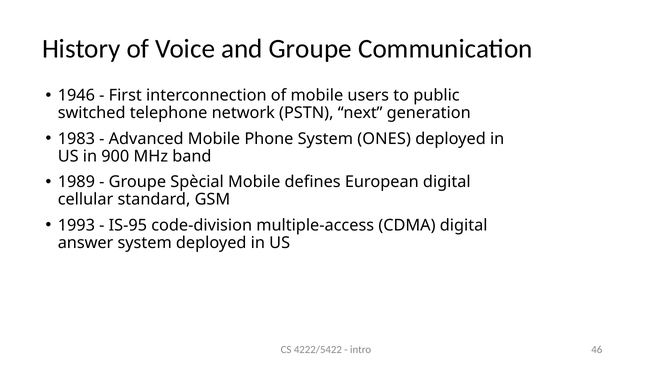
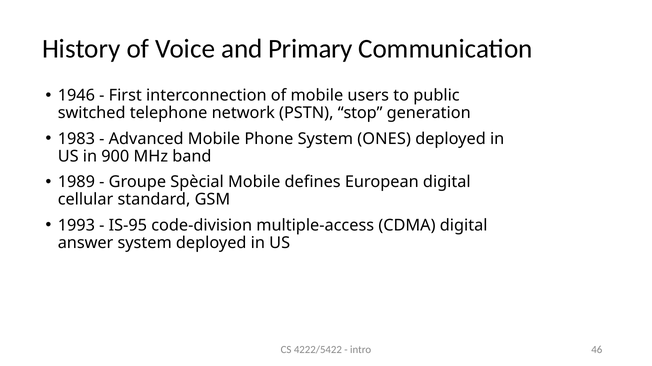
and Groupe: Groupe -> Primary (310, 49)
next: next -> stop (360, 113)
